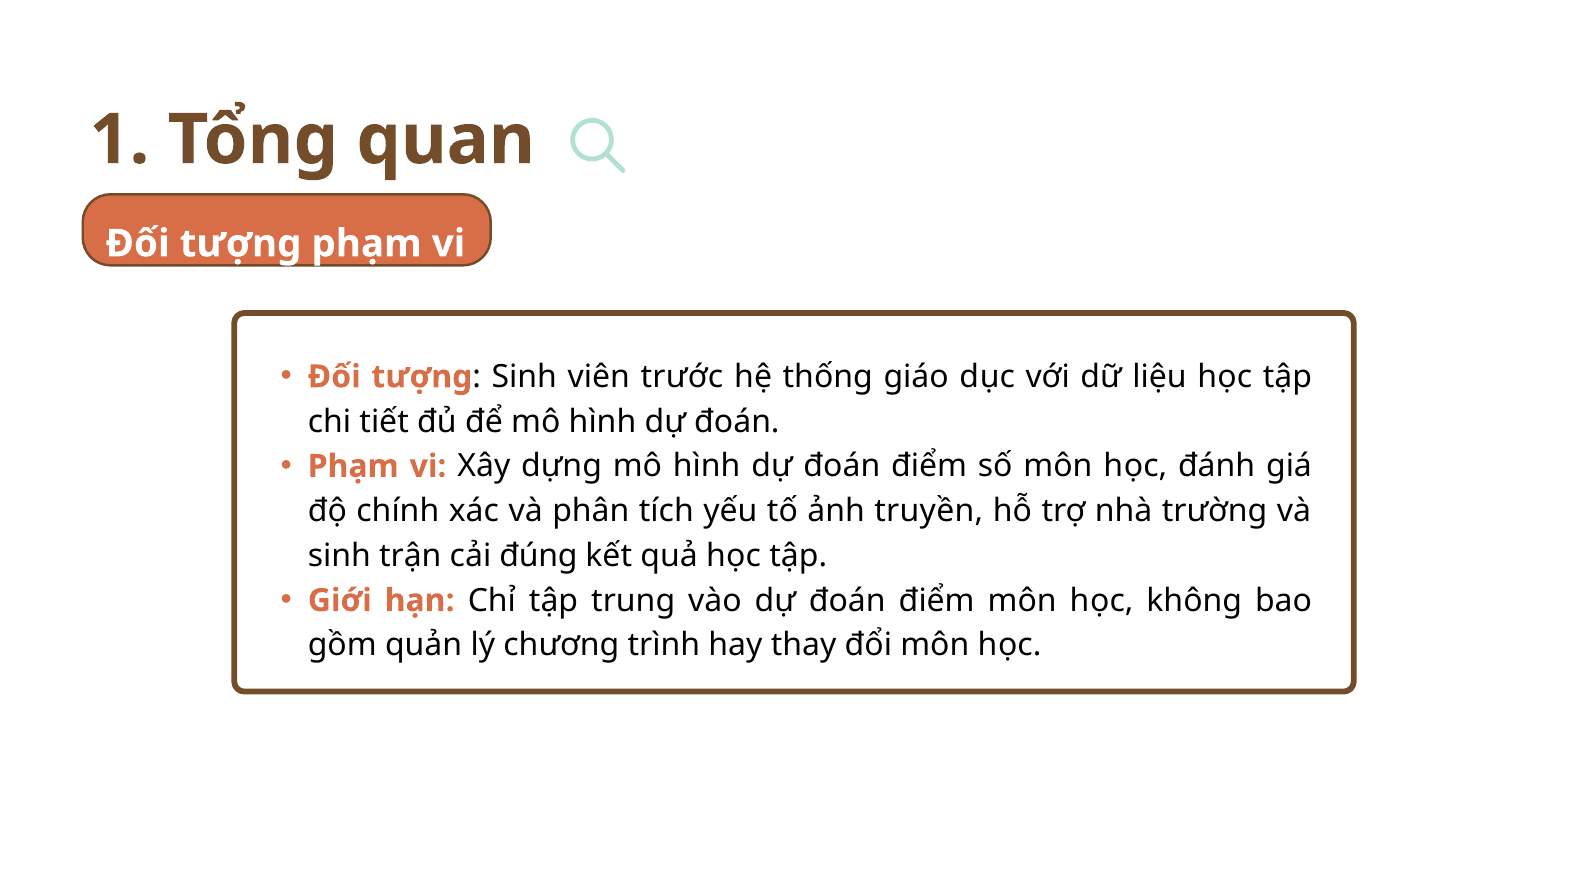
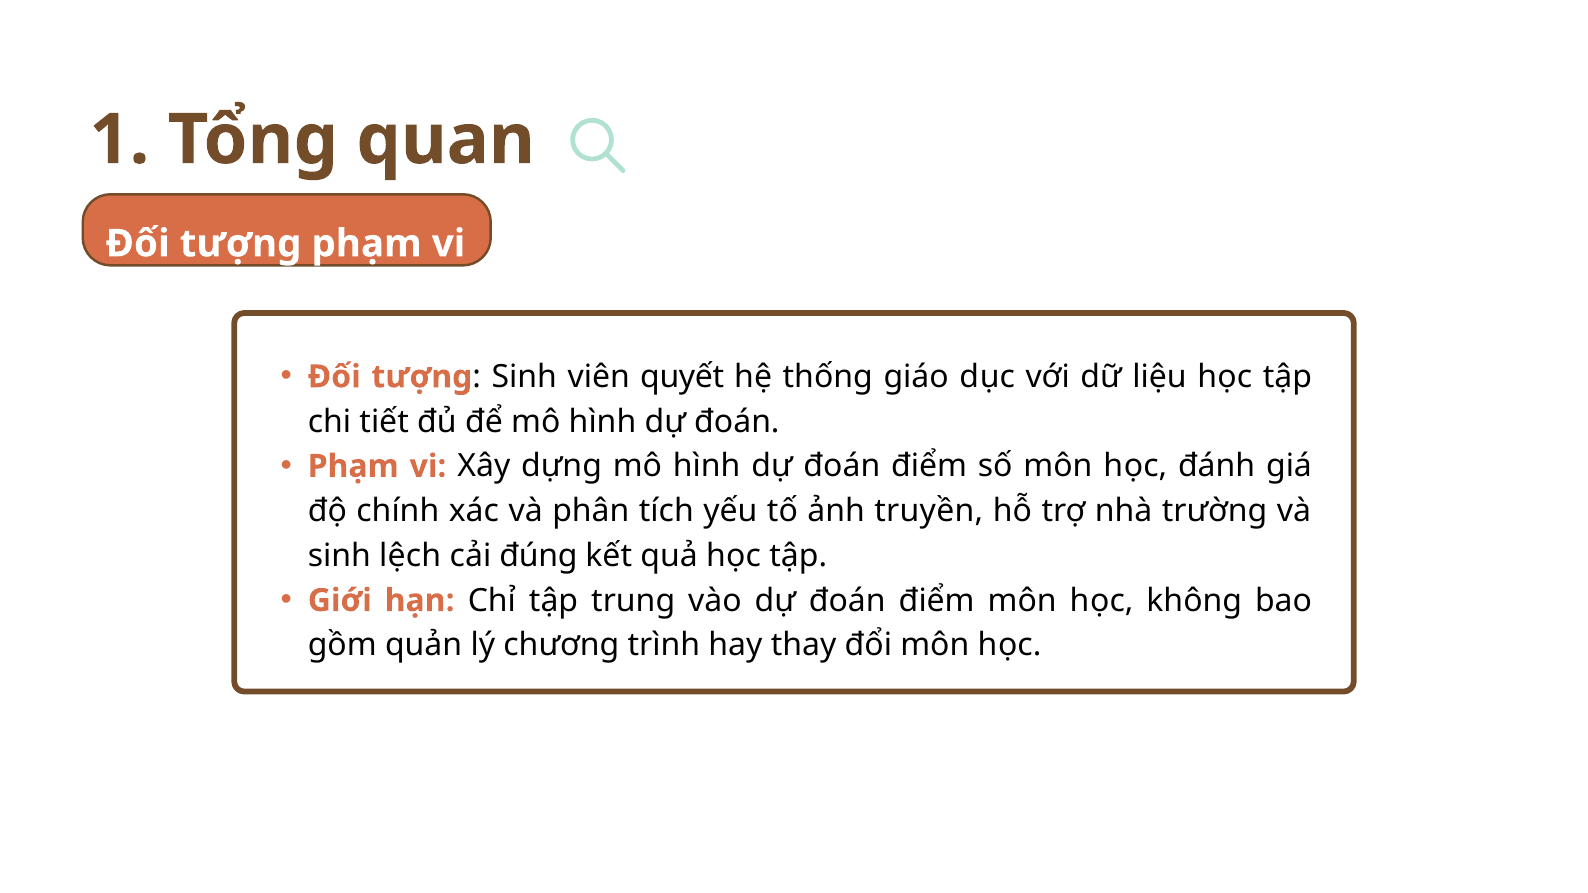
trước: trước -> quyết (682, 377)
trận: trận -> lệch (410, 556)
